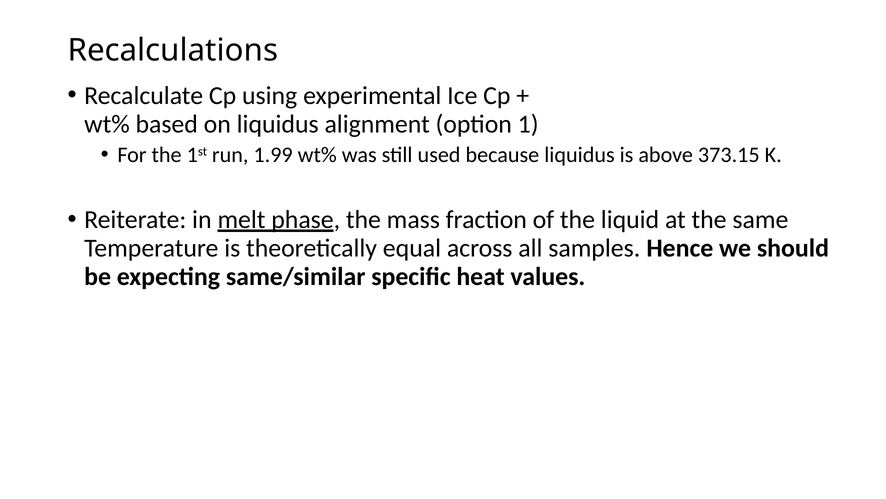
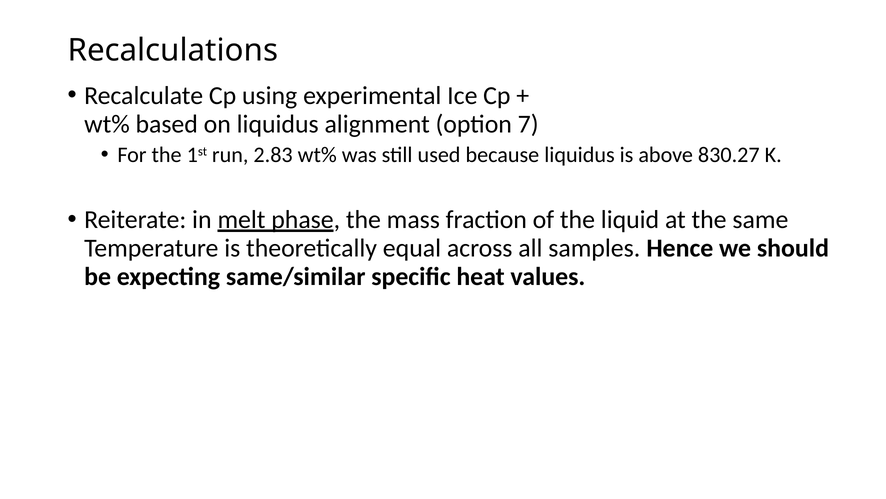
1: 1 -> 7 (528, 124)
1.99: 1.99 -> 2.83 (273, 155)
373.15: 373.15 -> 830.27 (729, 155)
